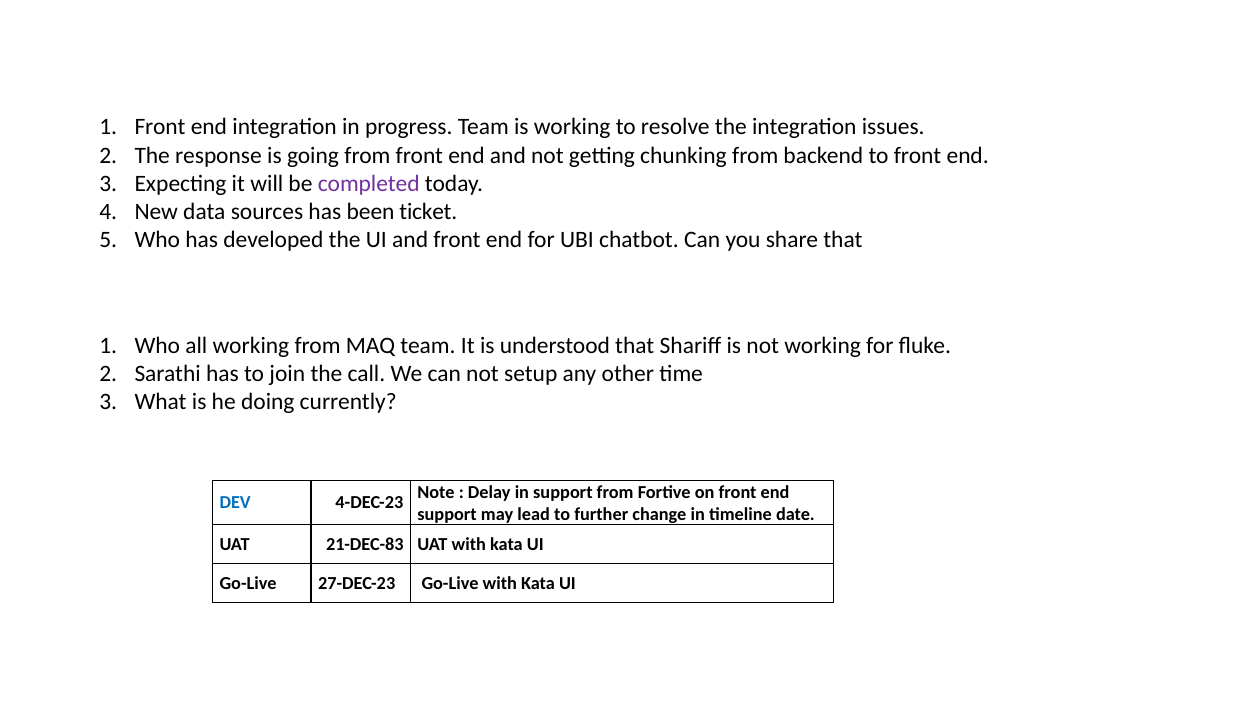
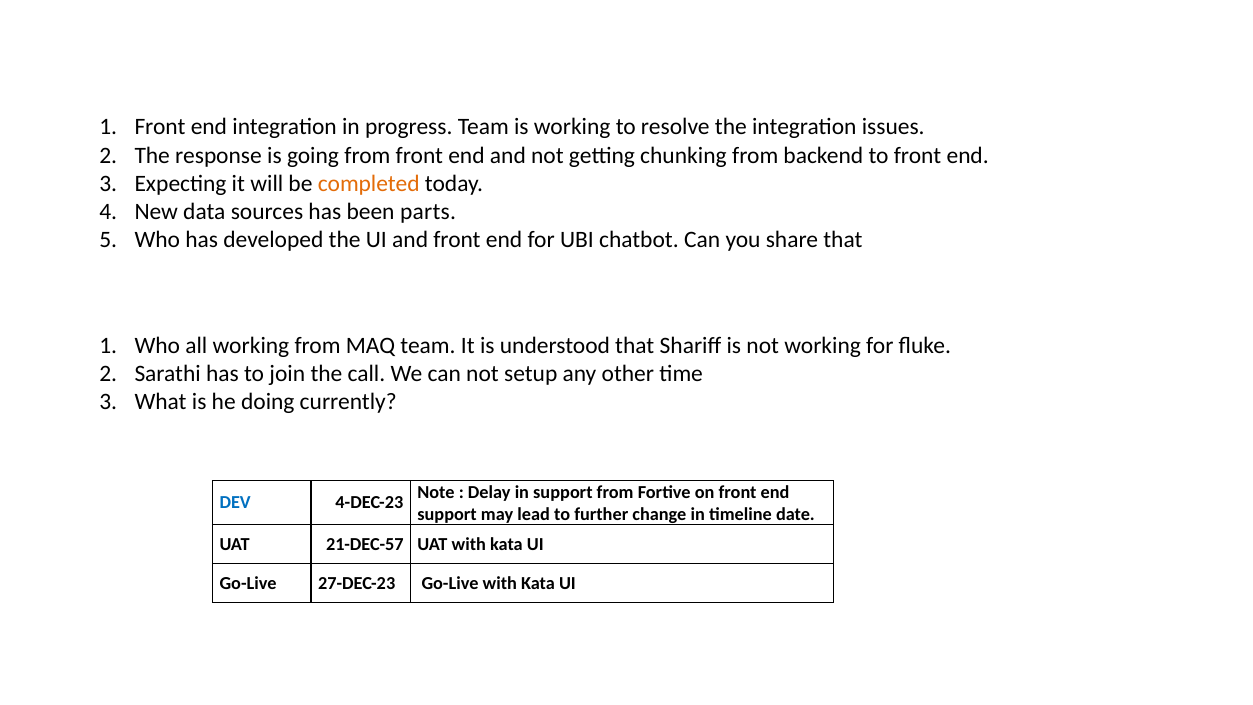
completed colour: purple -> orange (369, 184)
ticket: ticket -> parts (428, 212)
21-DEC-83: 21-DEC-83 -> 21-DEC-57 (365, 544)
